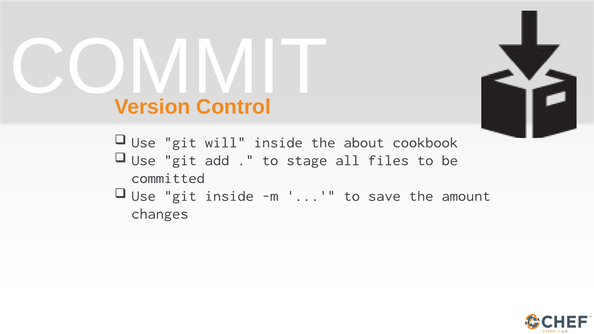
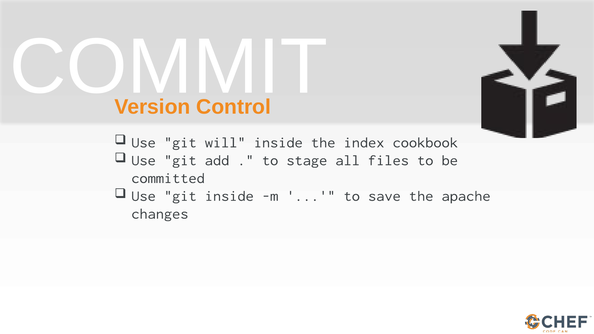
about: about -> index (364, 143)
amount: amount -> apache (466, 196)
